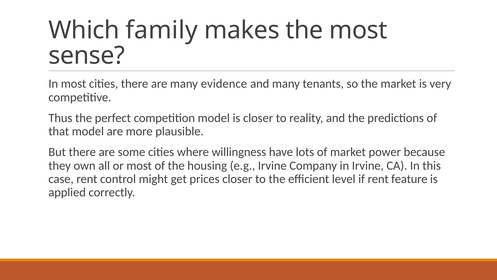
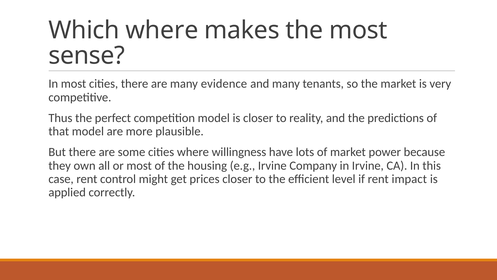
Which family: family -> where (162, 30)
feature: feature -> impact (409, 179)
